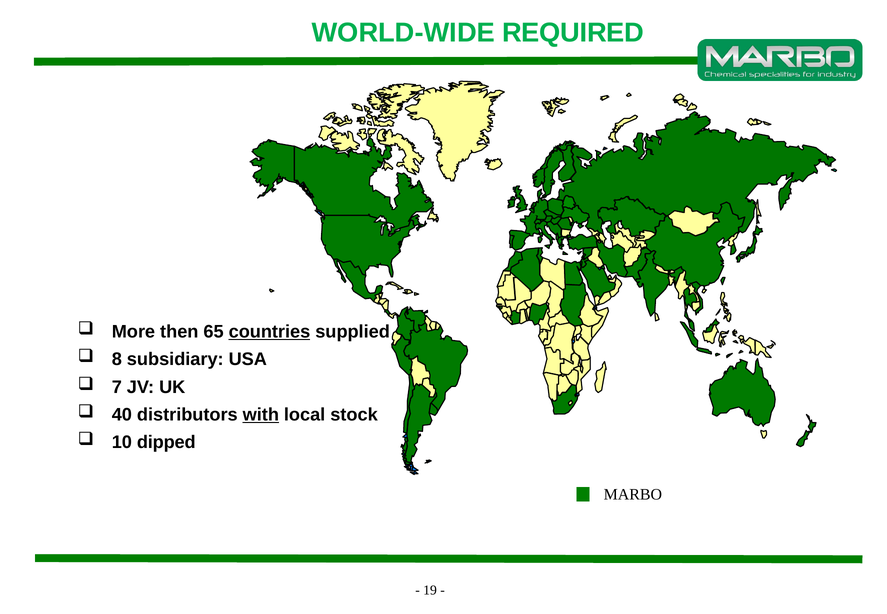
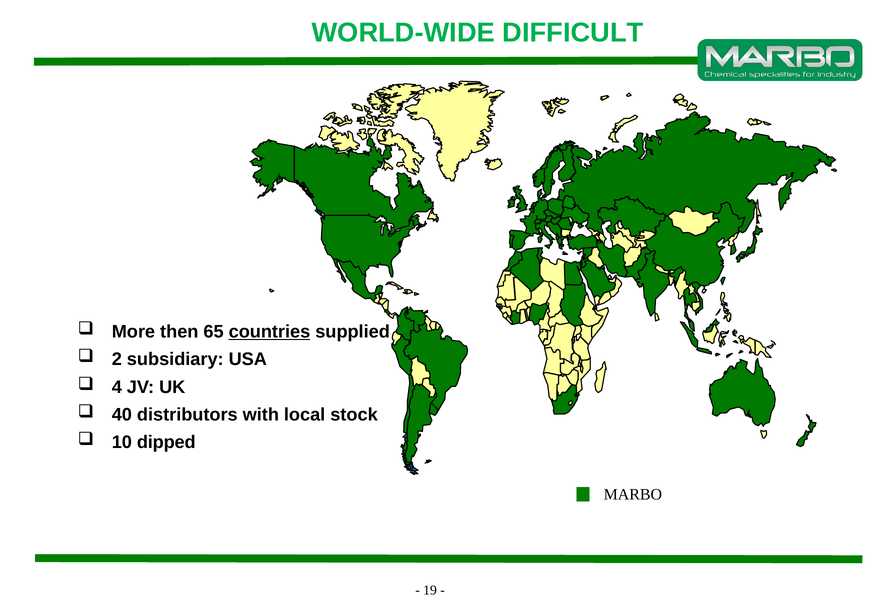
REQUIRED: REQUIRED -> DIFFICULT (573, 33)
8: 8 -> 2 (117, 359)
7: 7 -> 4 (117, 387)
with underline: present -> none (261, 415)
